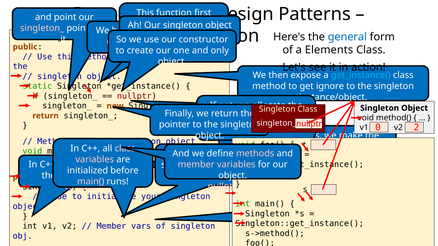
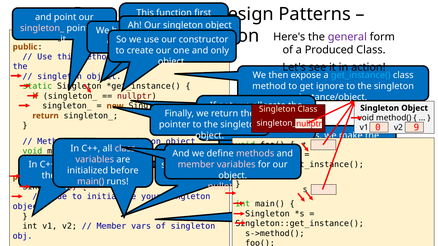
general colour: blue -> purple (347, 37)
Elements: Elements -> Produced (329, 50)
2: 2 -> 9 (416, 128)
